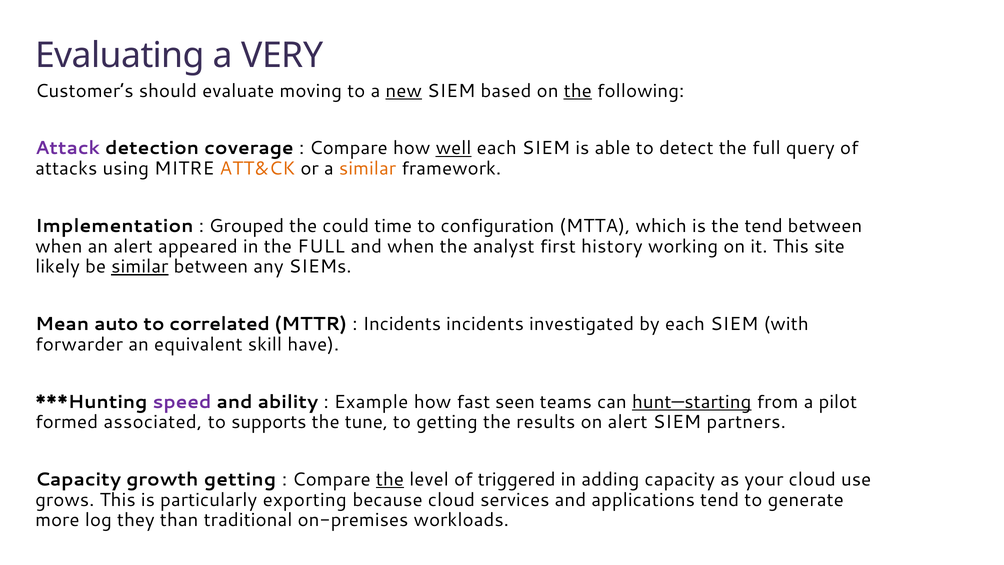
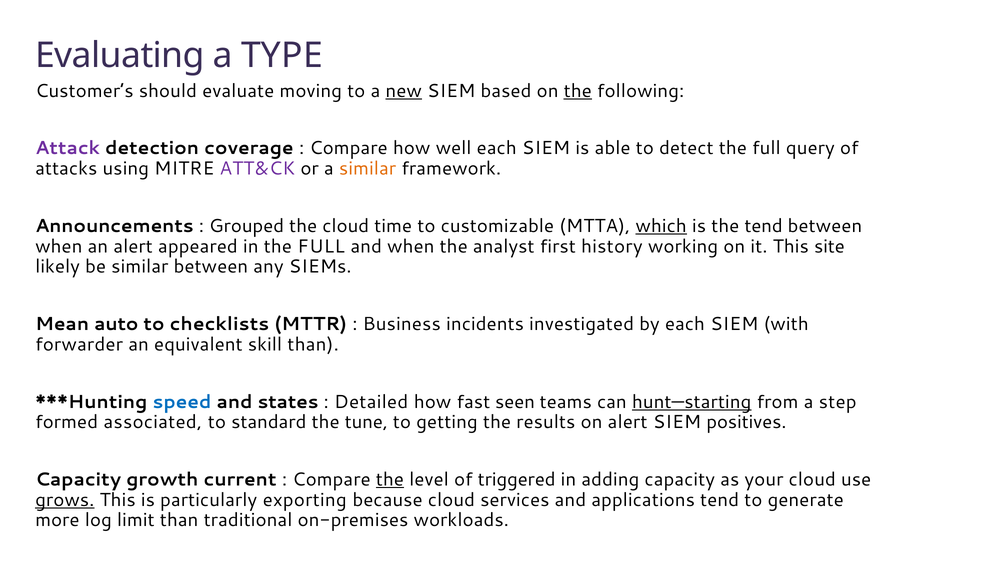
VERY: VERY -> TYPE (282, 56)
well underline: present -> none (454, 148)
ATT&CK colour: orange -> purple (257, 169)
Implementation: Implementation -> Announcements (114, 226)
the could: could -> cloud (346, 226)
configuration: configuration -> customizable (497, 226)
which underline: none -> present (661, 226)
similar underline: present -> none (140, 267)
correlated: correlated -> checklists (219, 324)
Incidents: Incidents -> Business (402, 324)
skill have: have -> than (313, 344)
speed colour: purple -> blue (182, 402)
ability: ability -> states (288, 402)
Example: Example -> Detailed (371, 402)
pilot: pilot -> step (838, 402)
supports: supports -> standard (269, 422)
partners: partners -> positives (746, 422)
growth getting: getting -> current (240, 479)
grows underline: none -> present (65, 500)
they: they -> limit (136, 520)
